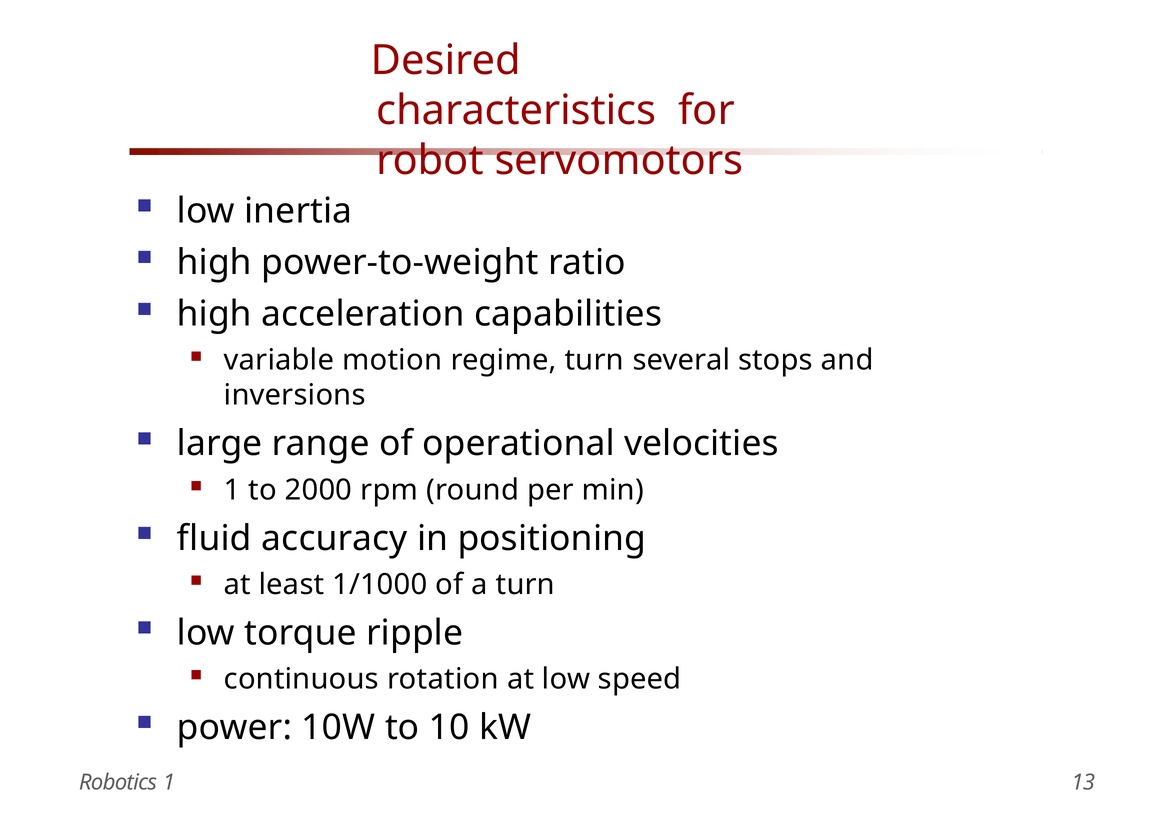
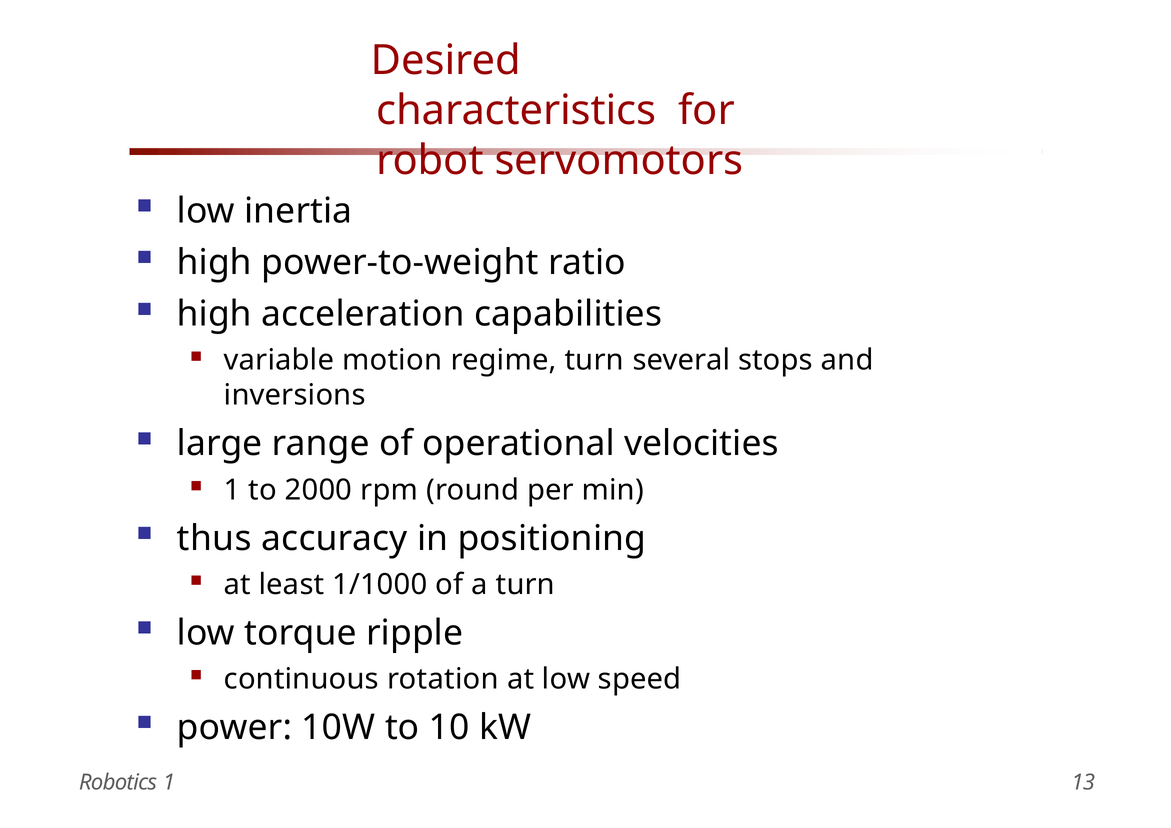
fluid: fluid -> thus (214, 539)
